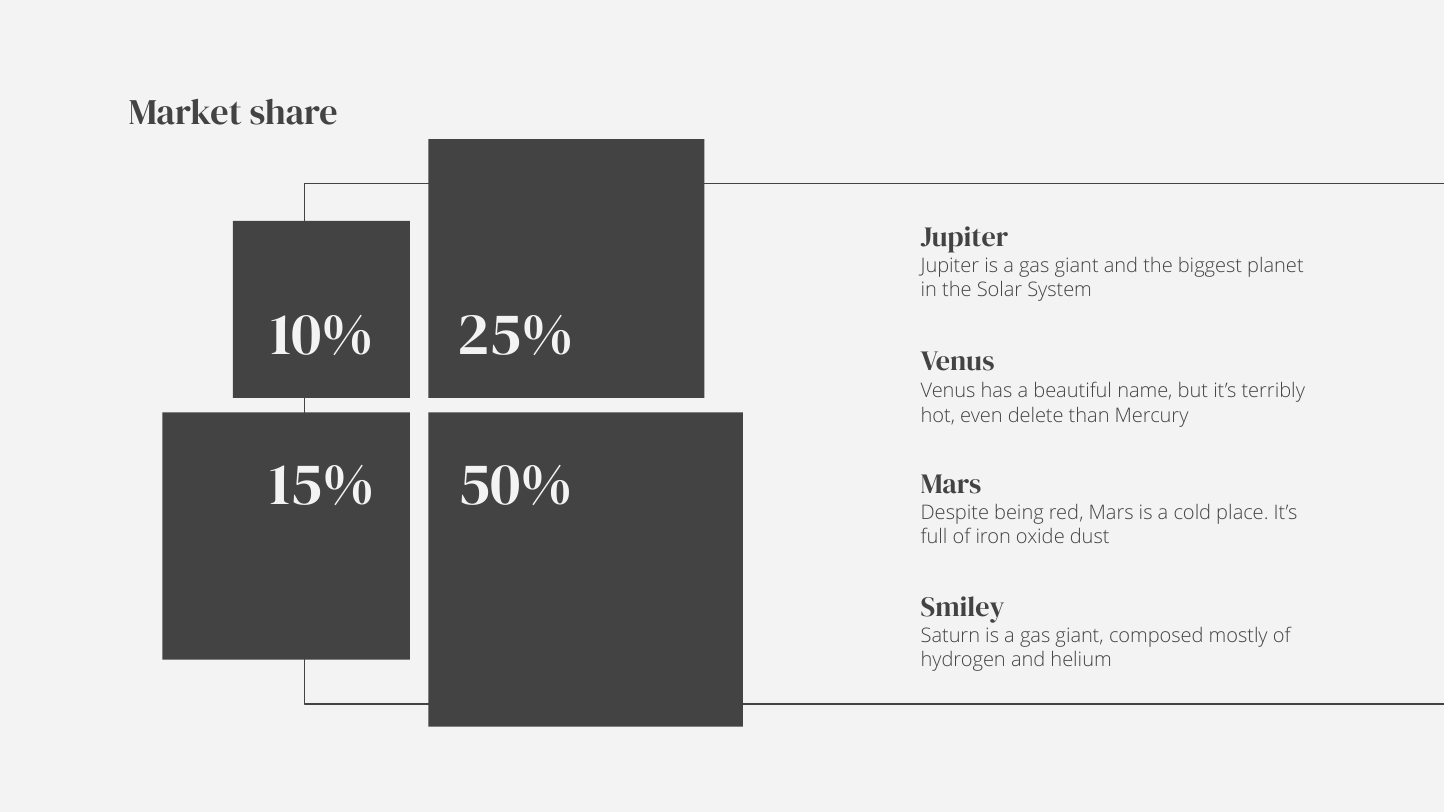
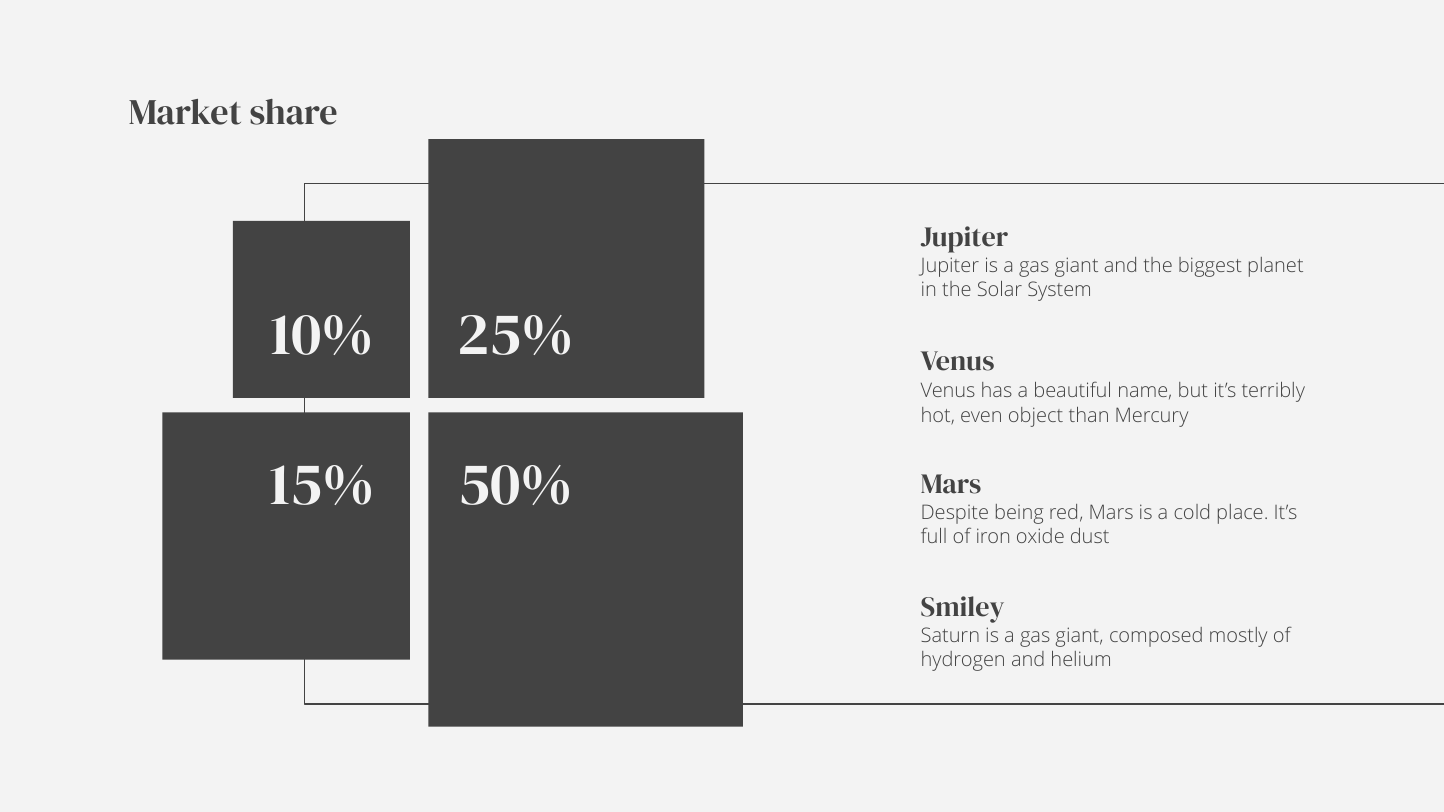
delete: delete -> object (1036, 416)
